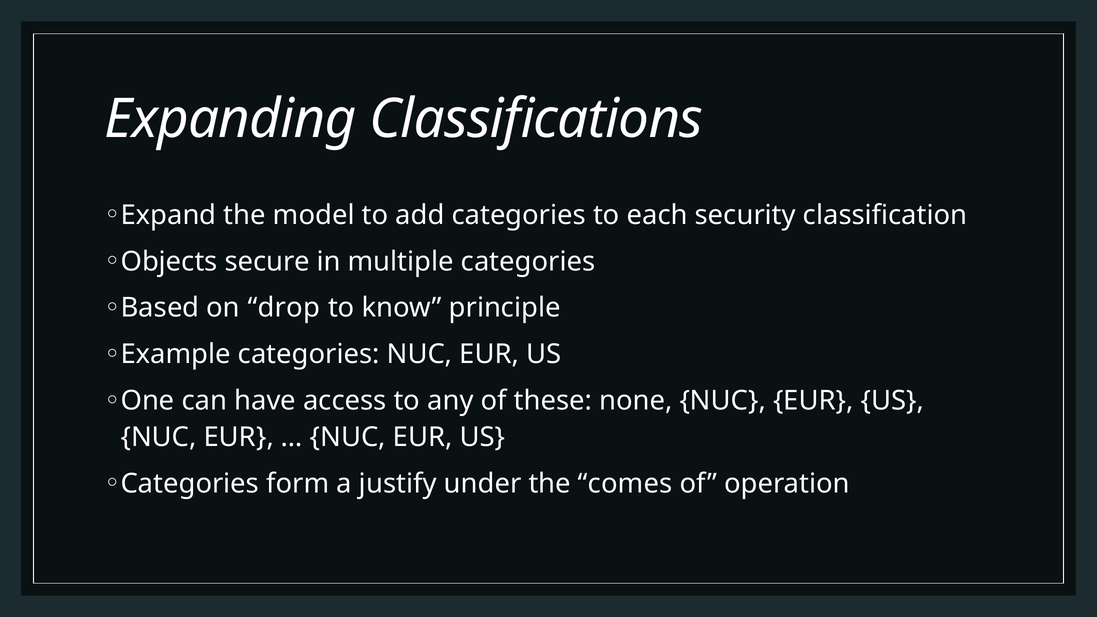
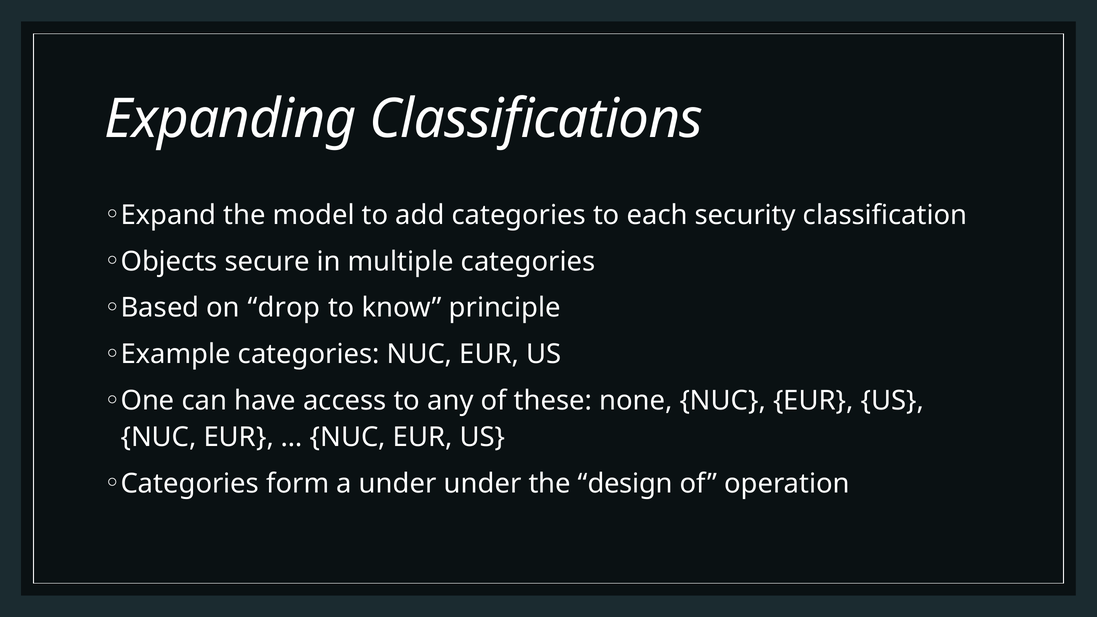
a justify: justify -> under (398, 484)
comes: comes -> design (625, 484)
